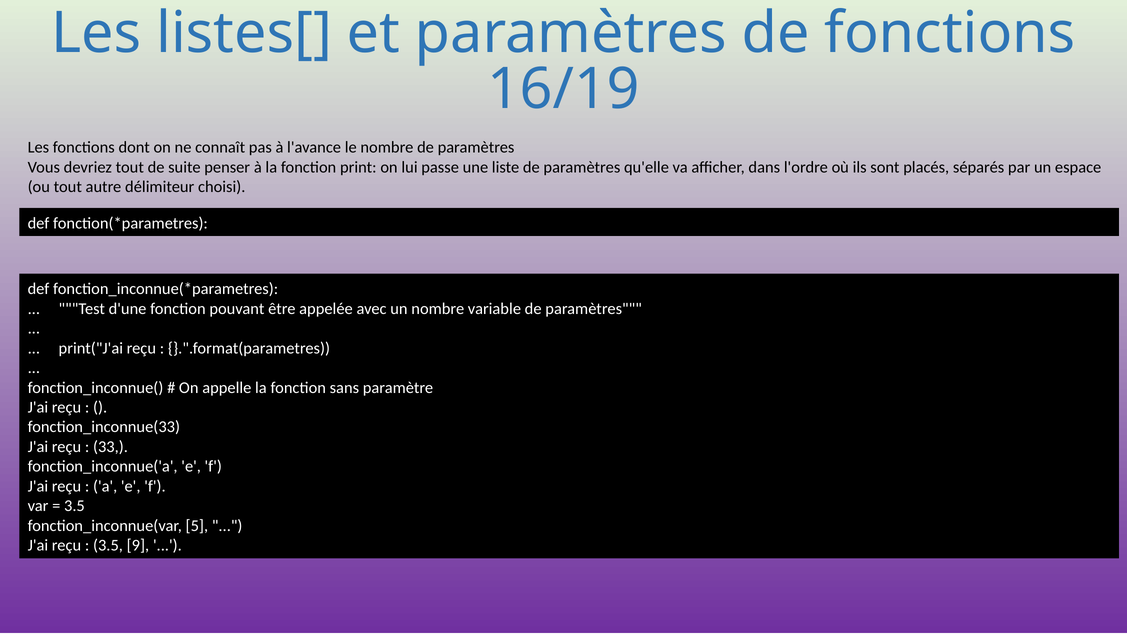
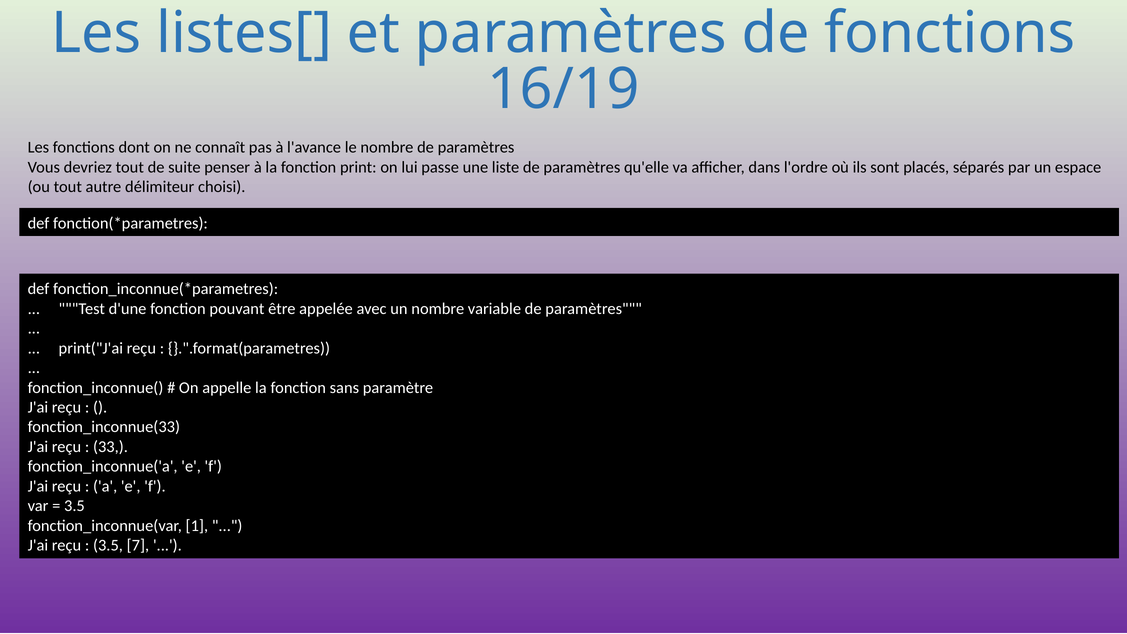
5: 5 -> 1 (197, 526)
9: 9 -> 7 (138, 545)
